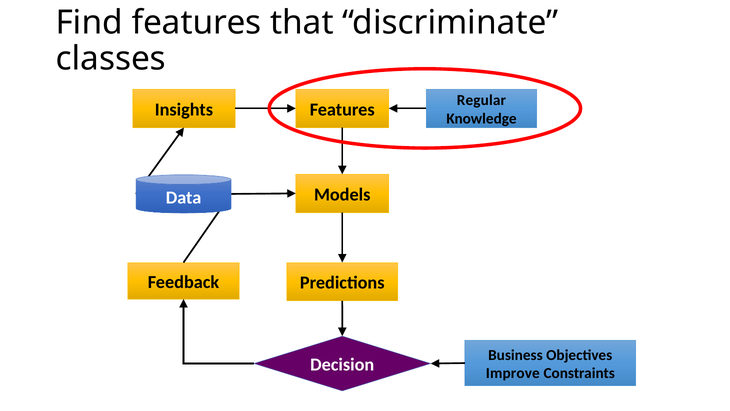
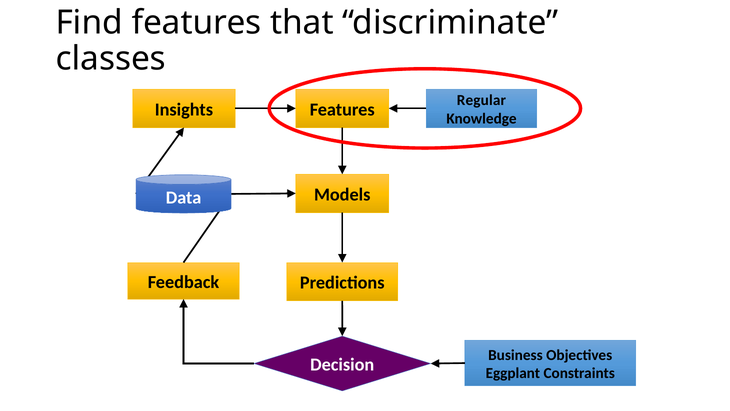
Improve: Improve -> Eggplant (513, 373)
